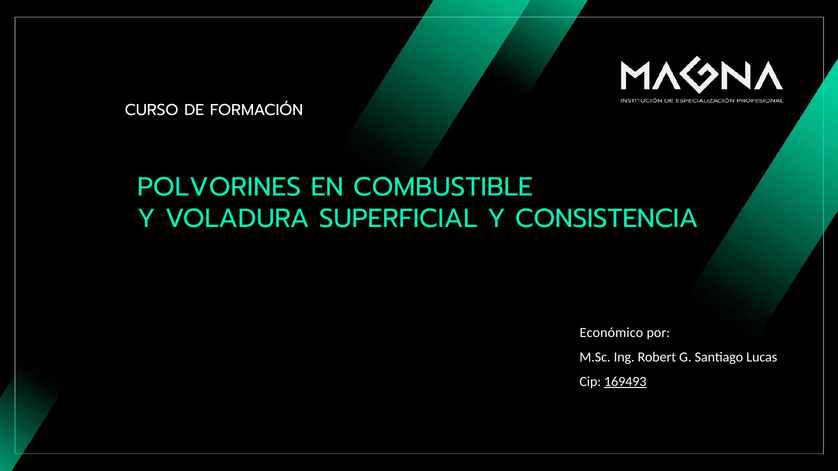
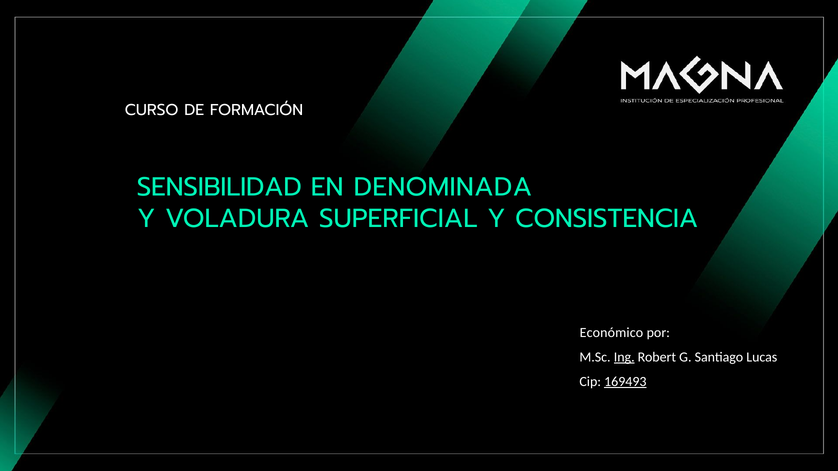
POLVORINES: POLVORINES -> SENSIBILIDAD (219, 187)
COMBUSTIBLE: COMBUSTIBLE -> DENOMINADA (443, 187)
Ing underline: none -> present (624, 357)
